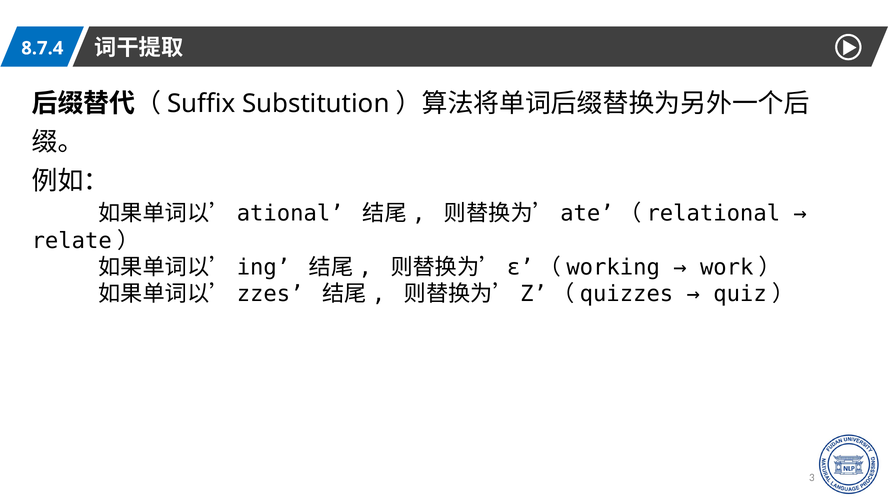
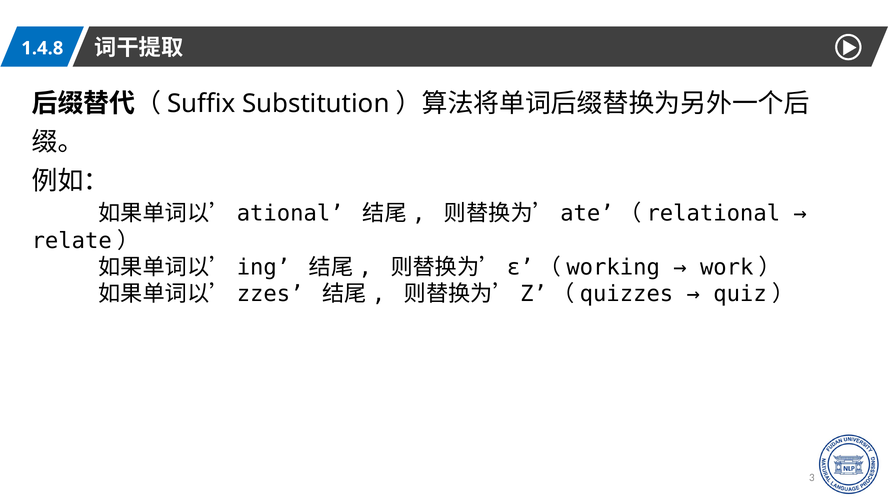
8.7.4: 8.7.4 -> 1.4.8 (42, 48)
